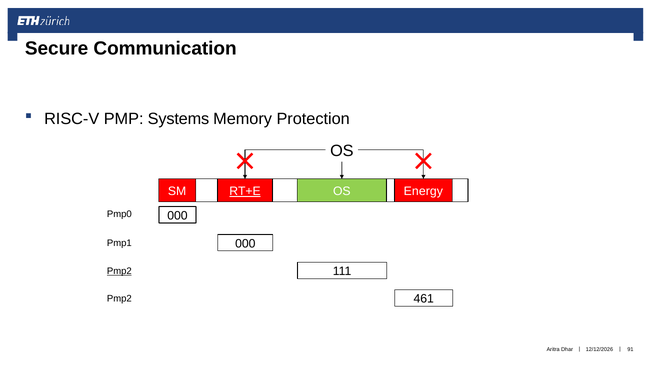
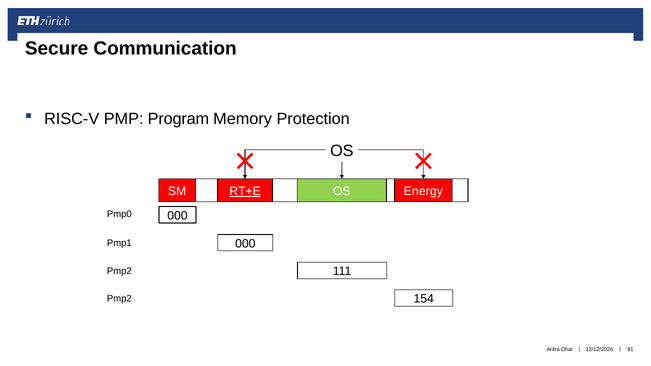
Systems: Systems -> Program (178, 119)
Pmp2 underline: present -> none (119, 271)
461: 461 -> 154 (424, 299)
